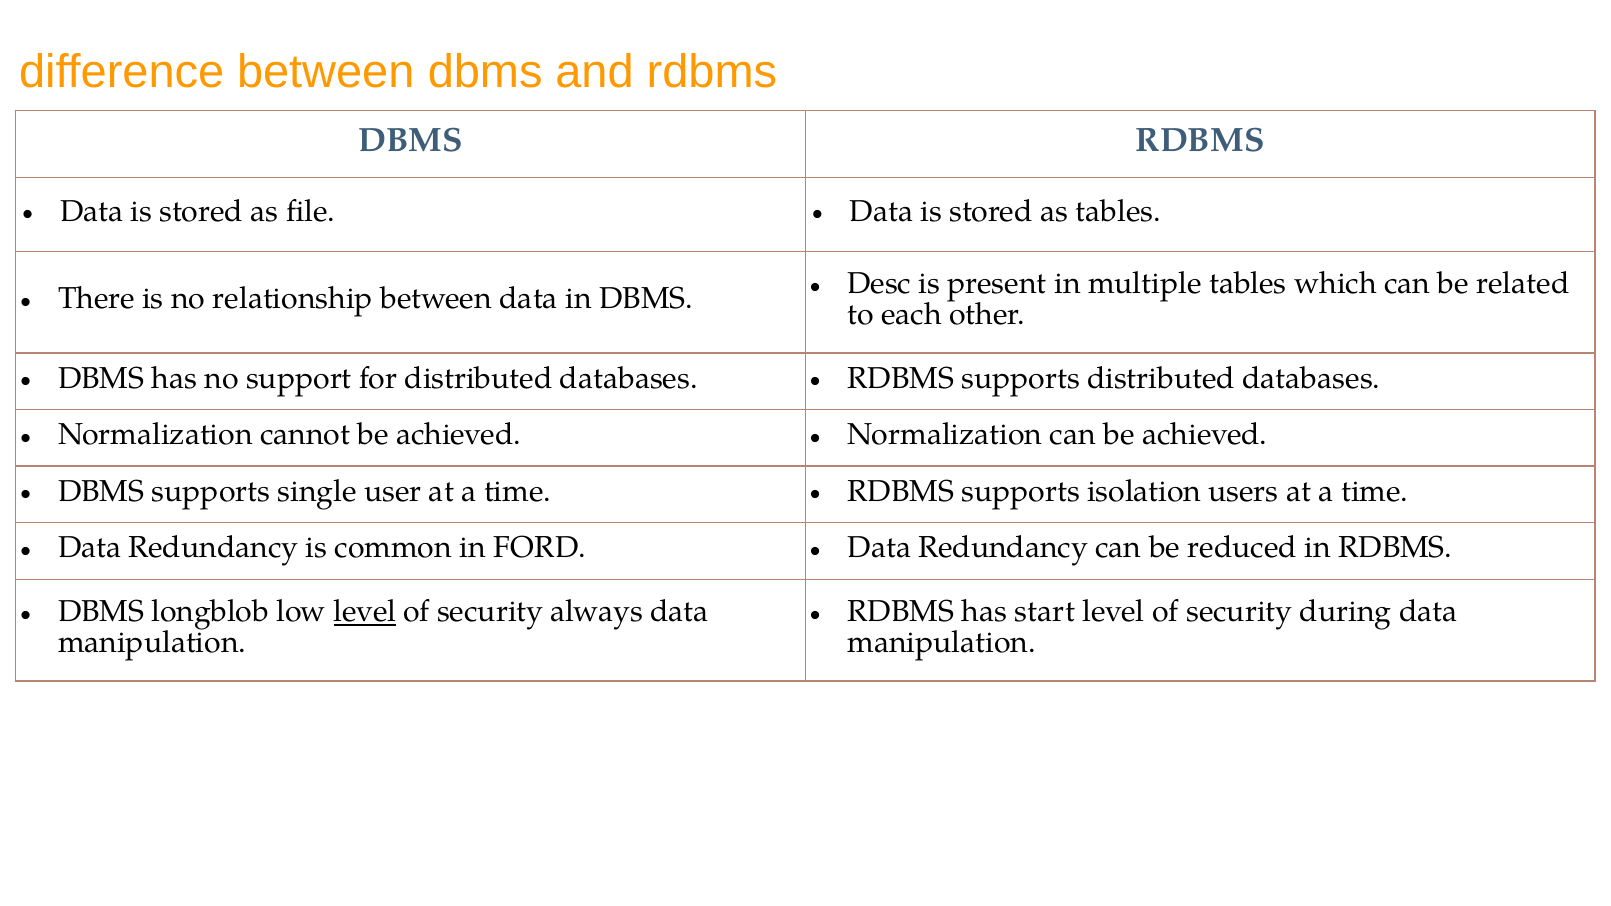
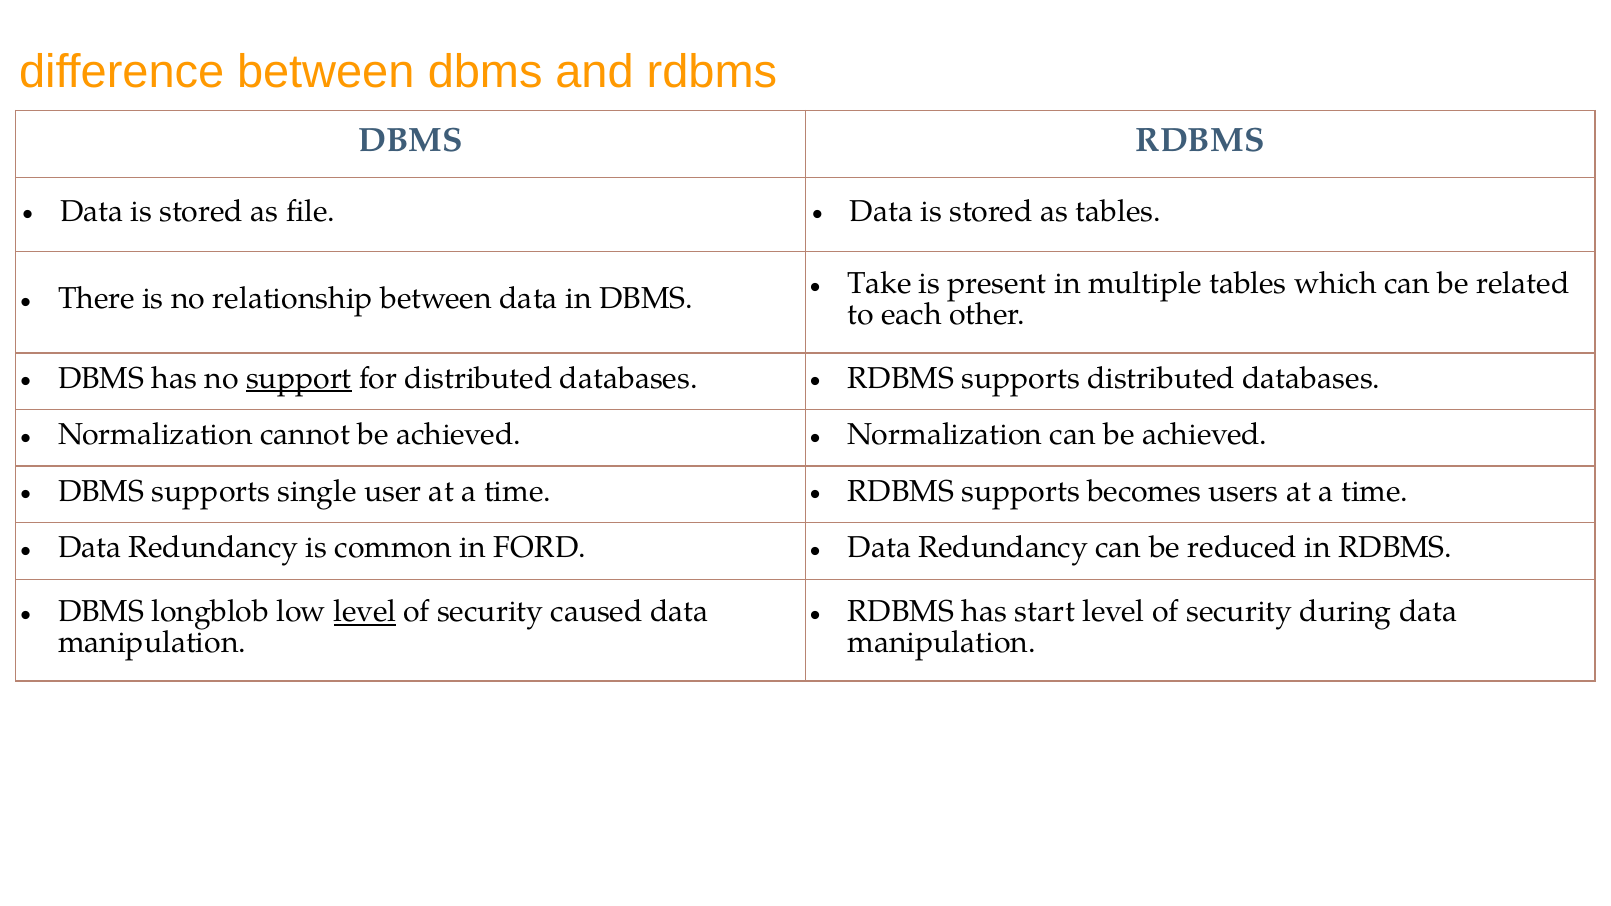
Desc: Desc -> Take (880, 284)
support underline: none -> present (299, 378)
isolation: isolation -> becomes (1144, 491)
always: always -> caused (597, 612)
